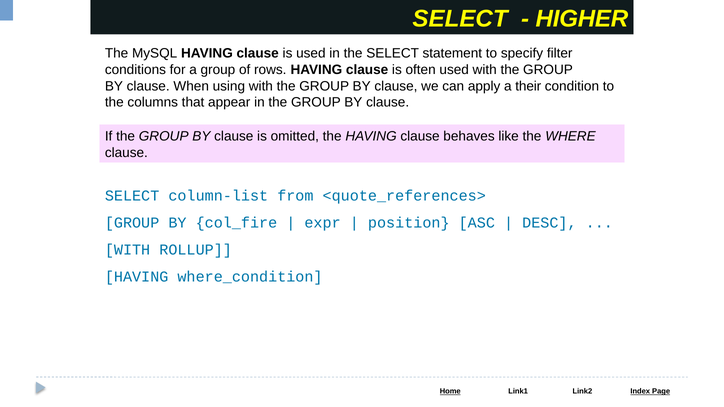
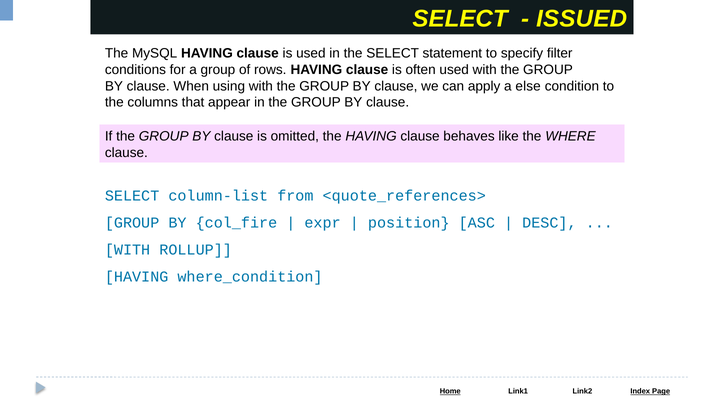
HIGHER: HIGHER -> ISSUED (582, 19)
their: their -> else (528, 86)
